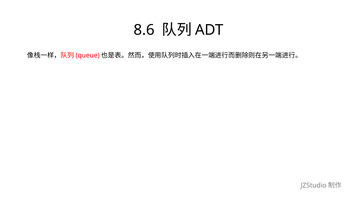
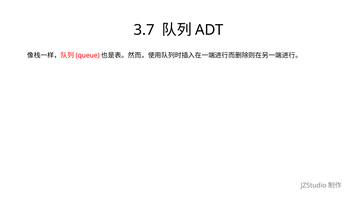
8.6: 8.6 -> 3.7 (144, 30)
